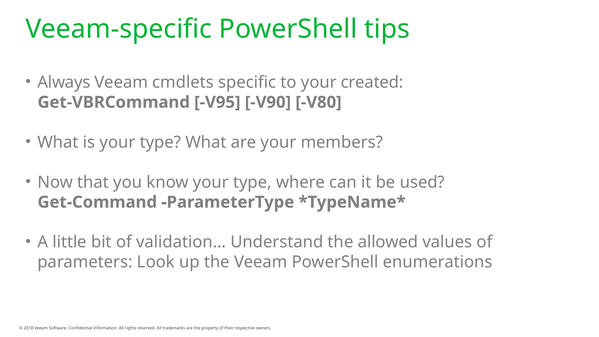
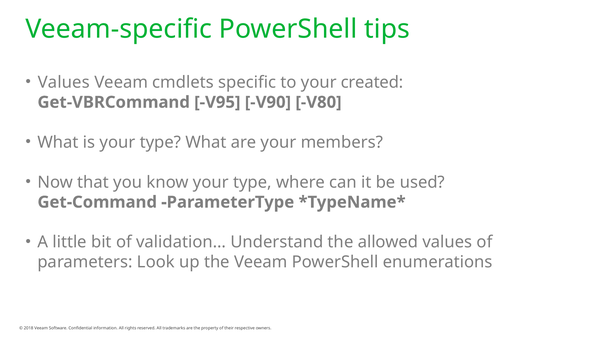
Always: Always -> Values (64, 82)
